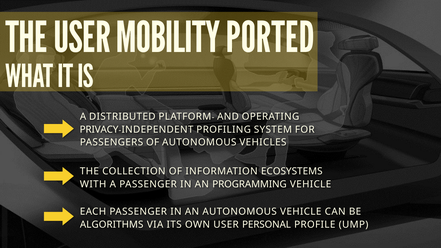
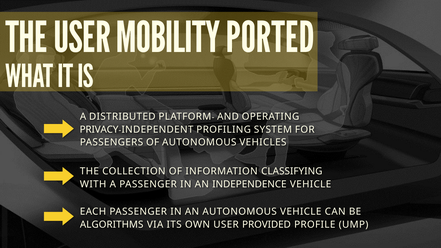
ECOSYSTEMS: ECOSYSTEMS -> CLASSIFYING (292, 171)
PROGRAMMING: PROGRAMMING -> INDEPENDENCE (249, 184)
PERSONAL: PERSONAL -> PROVIDED (266, 225)
